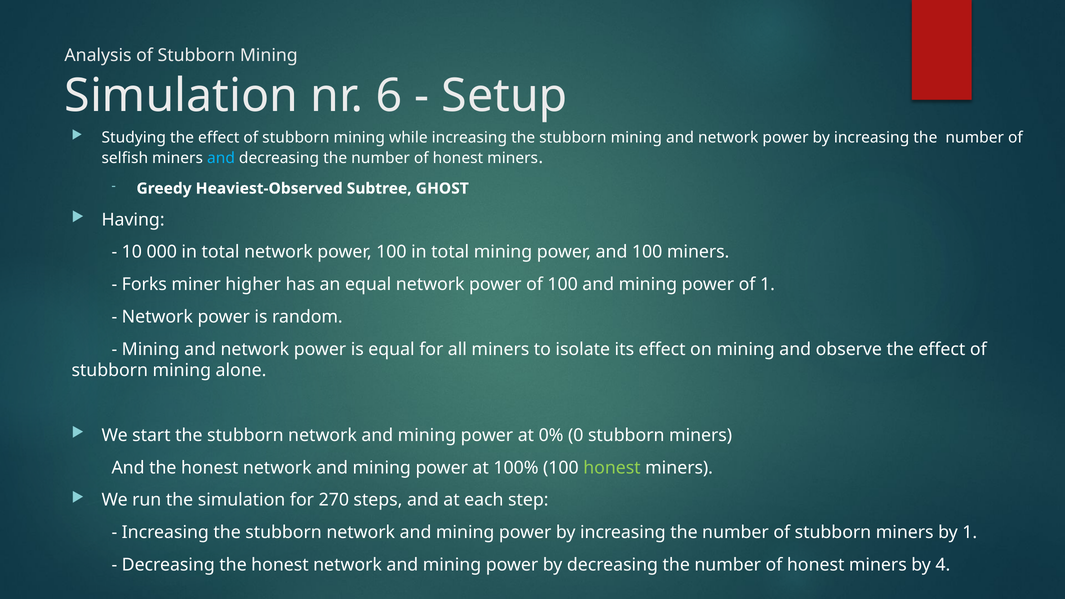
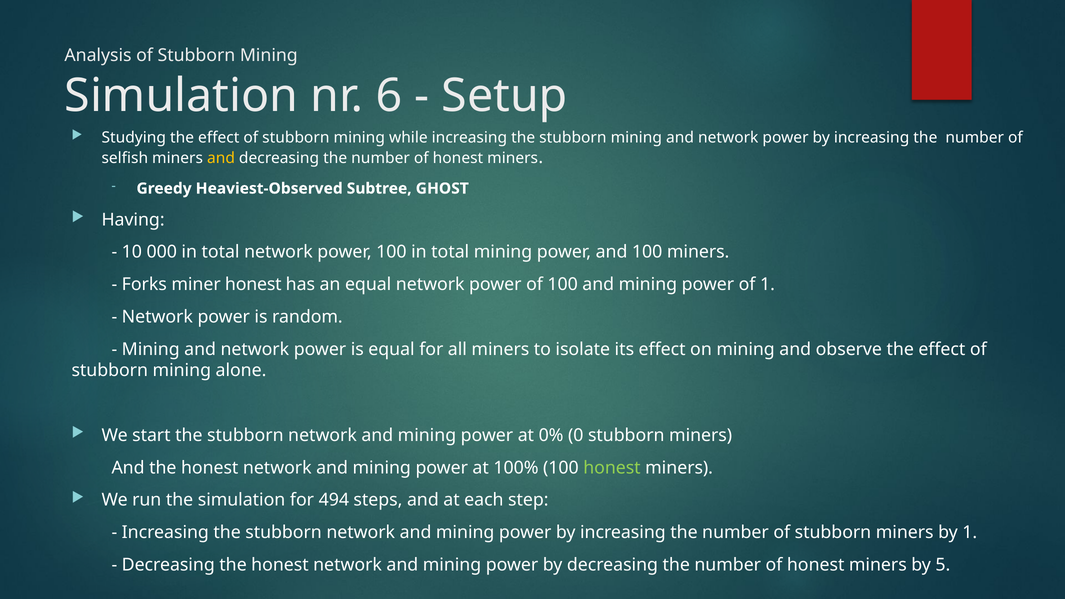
and colour: light blue -> yellow (221, 158)
miner higher: higher -> honest (253, 285)
270: 270 -> 494 (334, 500)
4: 4 -> 5 (943, 565)
